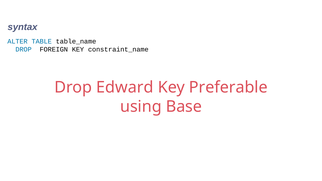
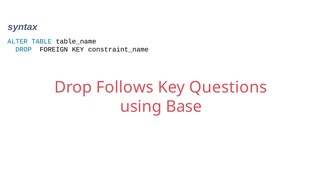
Edward: Edward -> Follows (125, 87)
Preferable: Preferable -> Questions (228, 87)
